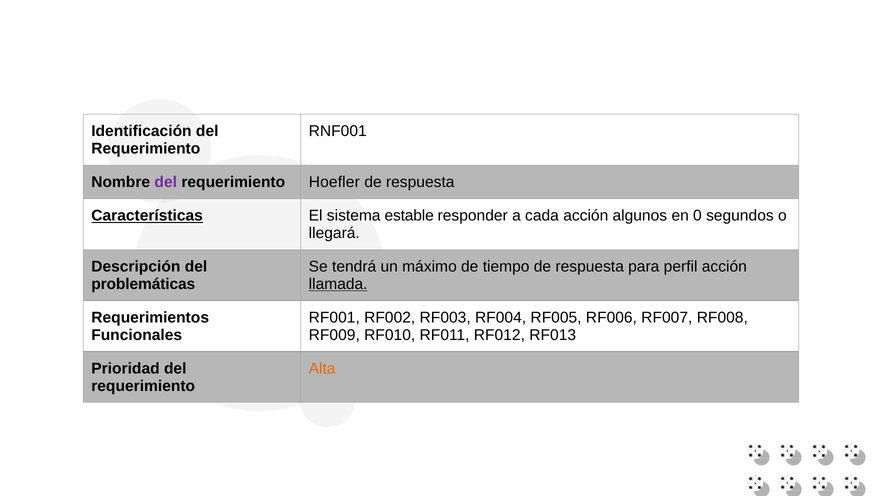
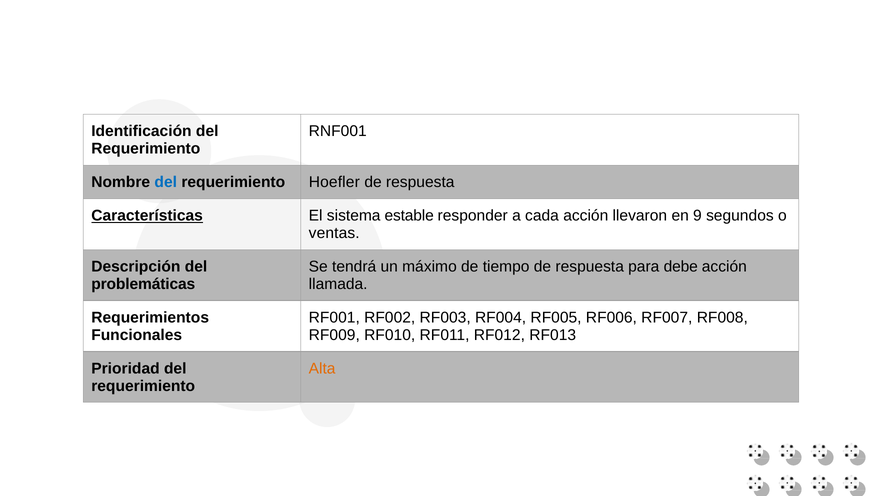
del colour: purple -> blue (166, 182)
algunos: algunos -> llevaron (640, 216)
0: 0 -> 9 (697, 216)
llegará: llegará -> ventas (334, 233)
perfil: perfil -> debe (681, 267)
llamada underline: present -> none (338, 284)
